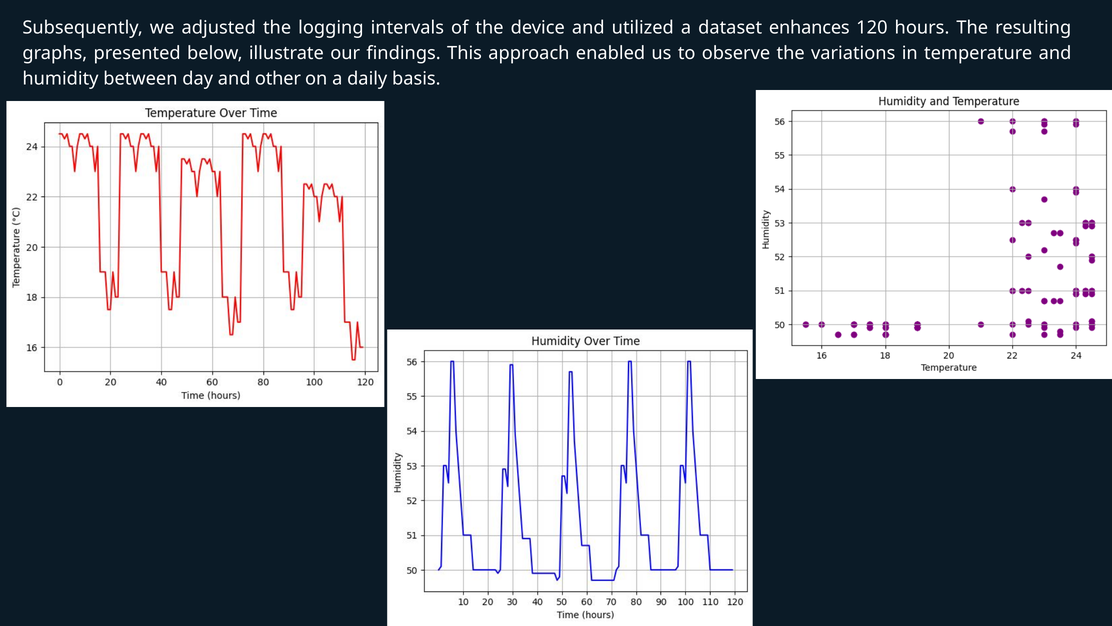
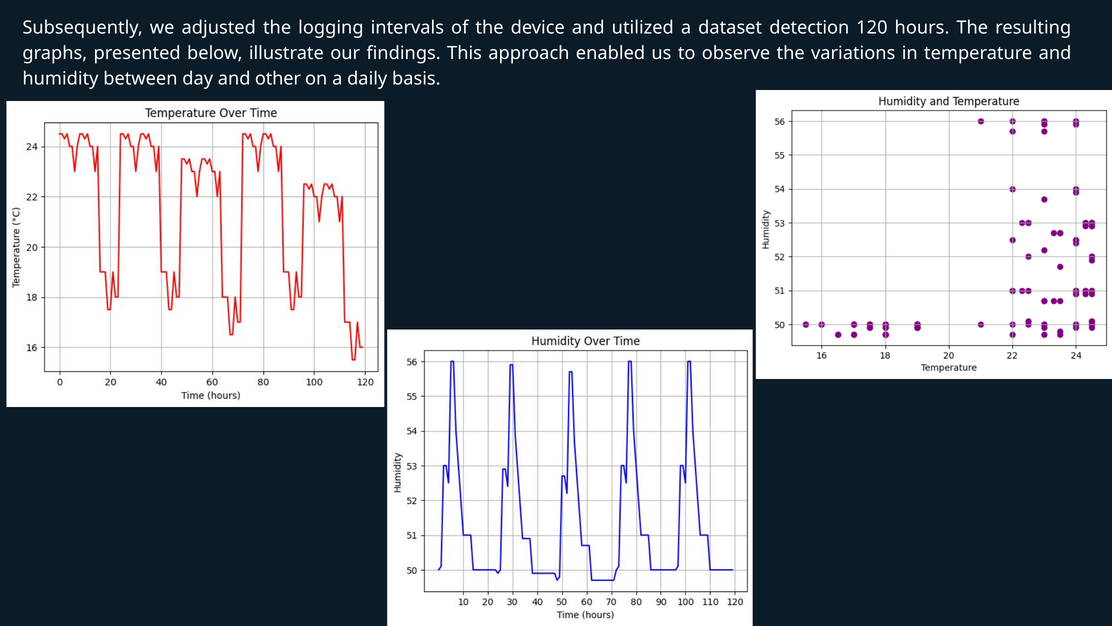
enhances: enhances -> detection (809, 28)
